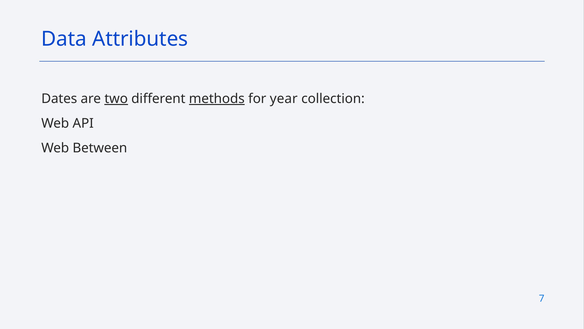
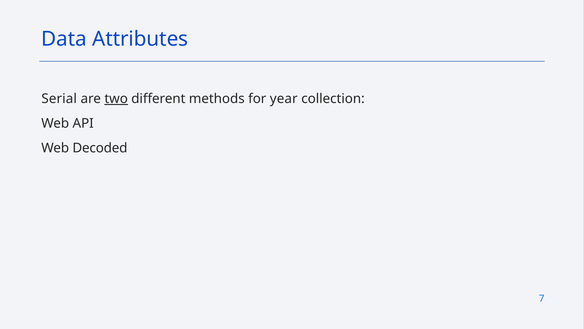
Dates: Dates -> Serial (59, 99)
methods underline: present -> none (217, 99)
Between: Between -> Decoded (100, 148)
